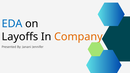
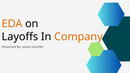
EDA colour: blue -> orange (12, 24)
